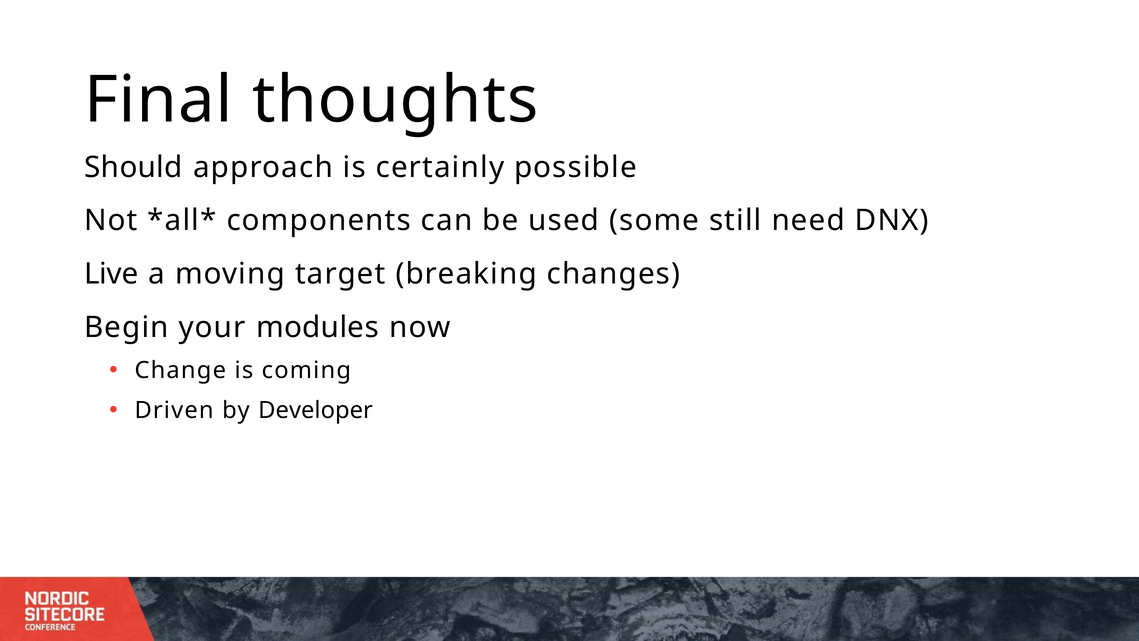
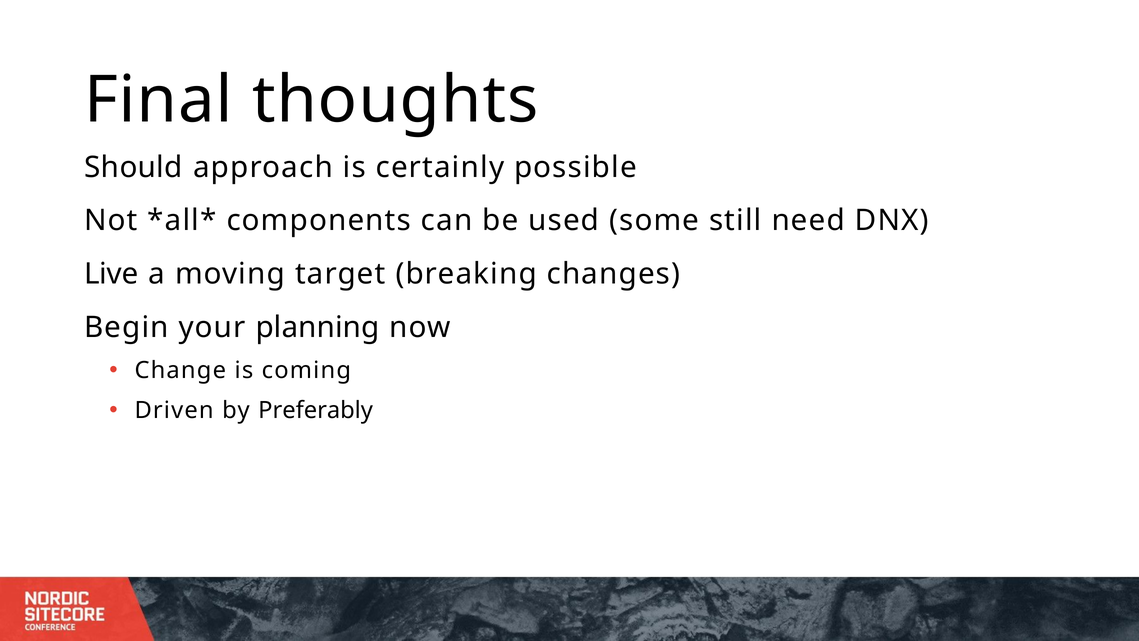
modules: modules -> planning (318, 327)
Developer: Developer -> Preferably (316, 410)
